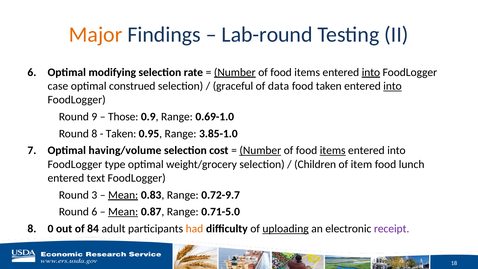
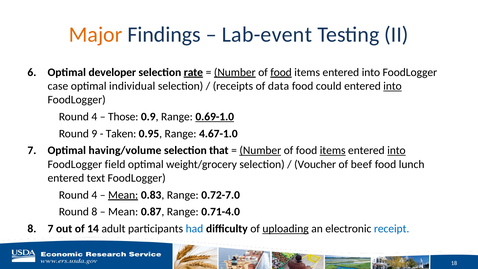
Lab-round: Lab-round -> Lab-event (267, 35)
modifying: modifying -> developer (112, 72)
rate underline: none -> present (193, 72)
food underline: none -> present (281, 72)
into underline: present -> none (371, 72)
construed: construed -> individual (132, 86)
graceful: graceful -> receipts (233, 86)
food taken: taken -> could (329, 86)
9: 9 -> 4 (94, 117)
0.69-1.0 underline: none -> present (215, 117)
Round 8: 8 -> 9 (94, 134)
3.85-1.0: 3.85-1.0 -> 4.67-1.0 (218, 134)
cost: cost -> that (219, 150)
into underline: none -> present (396, 150)
type: type -> field (115, 164)
Children: Children -> Voucher (315, 164)
item: item -> beef (361, 164)
3: 3 -> 4 (94, 195)
0.72-9.7: 0.72-9.7 -> 0.72-7.0 (221, 195)
Round 6: 6 -> 8 (94, 212)
Mean underline: present -> none (123, 212)
0.71-5.0: 0.71-5.0 -> 0.71-4.0 (221, 212)
8 0: 0 -> 7 (51, 229)
84: 84 -> 14 (93, 229)
had colour: orange -> blue (194, 229)
receipt colour: purple -> blue (392, 229)
